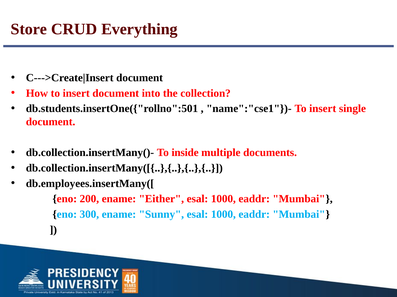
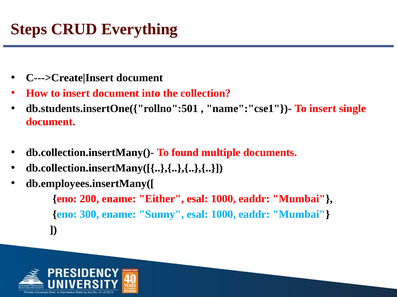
Store: Store -> Steps (29, 29)
inside: inside -> found (185, 153)
